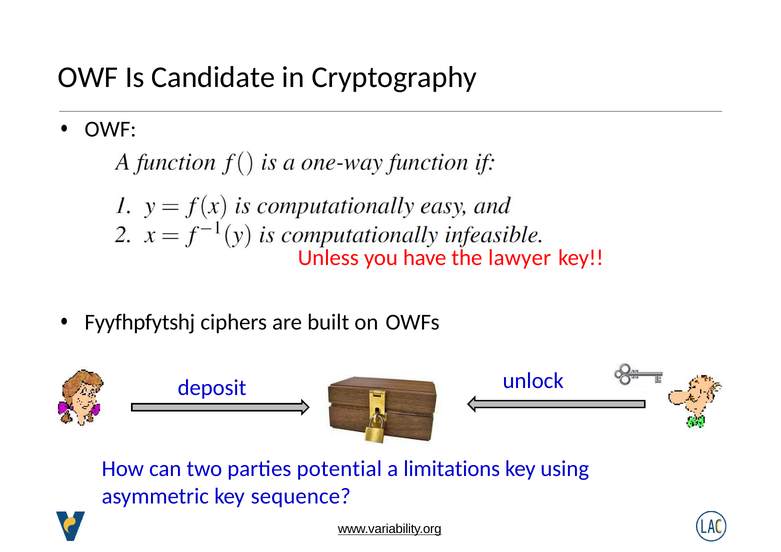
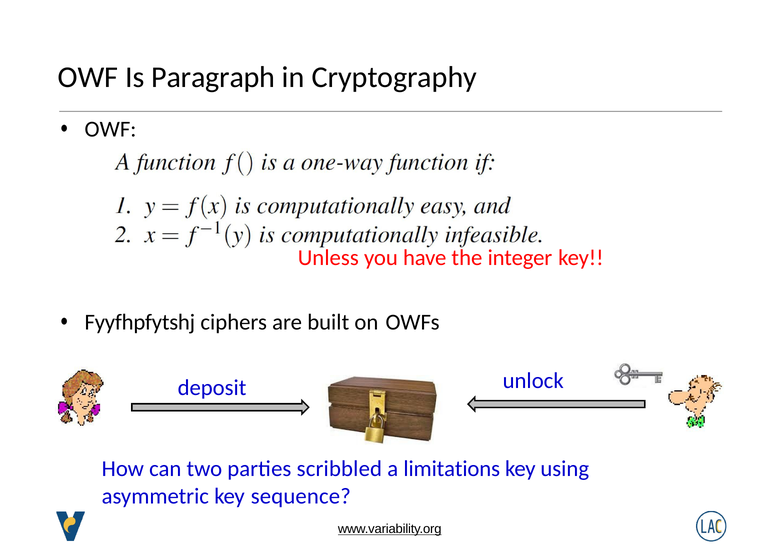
Candidate: Candidate -> Paragraph (213, 77)
lawyer: lawyer -> integer (520, 258)
potential: potential -> scribbled (339, 469)
